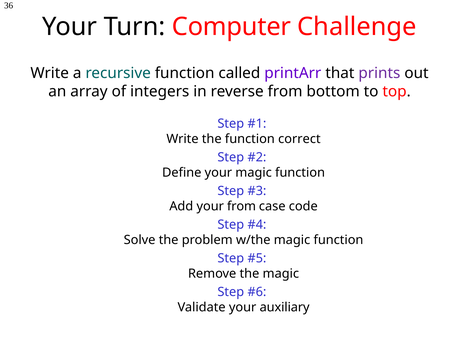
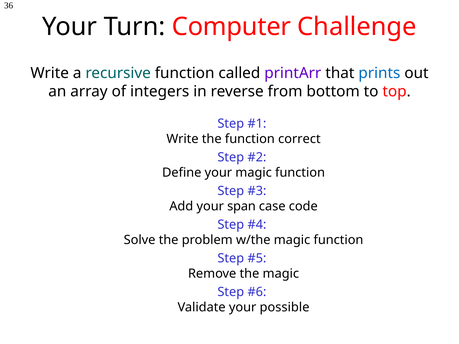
prints colour: purple -> blue (379, 73)
your from: from -> span (241, 206)
auxiliary: auxiliary -> possible (285, 307)
